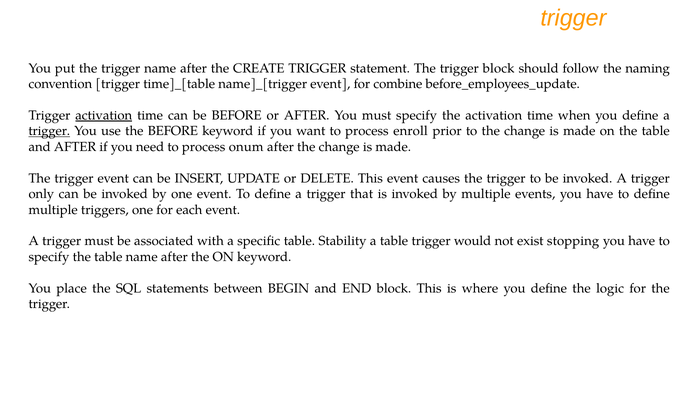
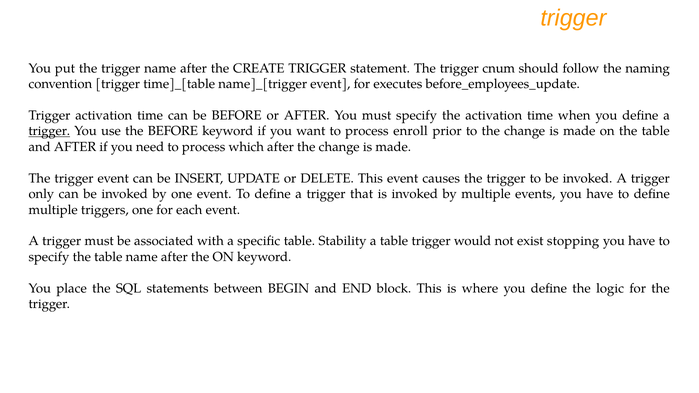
trigger block: block -> cnum (499, 68)
combine: combine -> executes (398, 84)
activation underline: present -> none (104, 115)
onum: onum -> which (246, 147)
